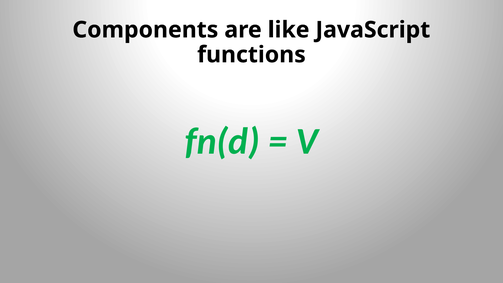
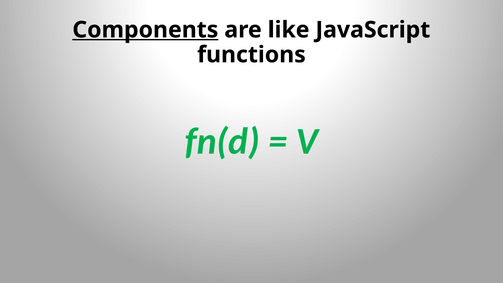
Components underline: none -> present (145, 30)
